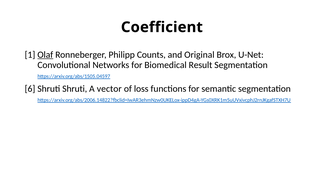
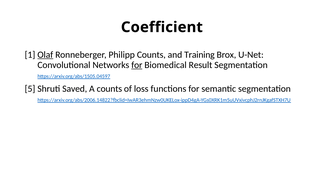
Original: Original -> Training (199, 55)
for underline: none -> present (137, 65)
6: 6 -> 5 (30, 89)
Shruti Shruti: Shruti -> Saved (75, 89)
A vector: vector -> counts (109, 89)
